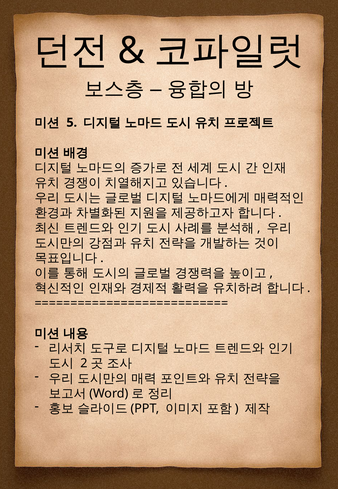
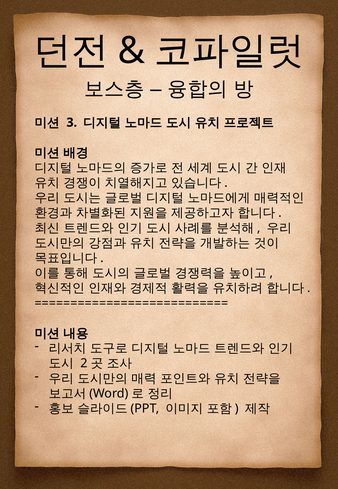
5: 5 -> 3 (72, 122)
